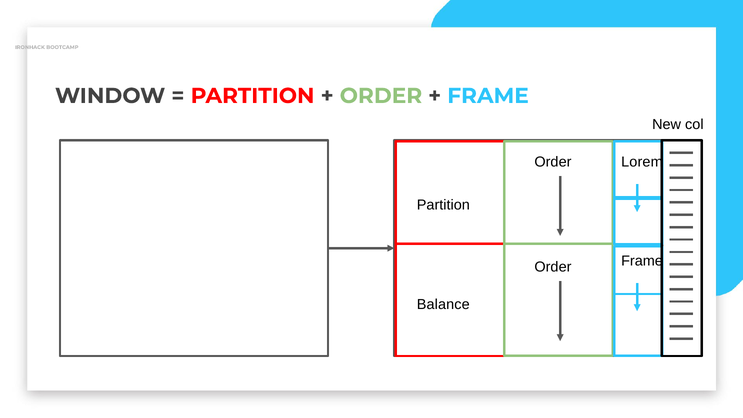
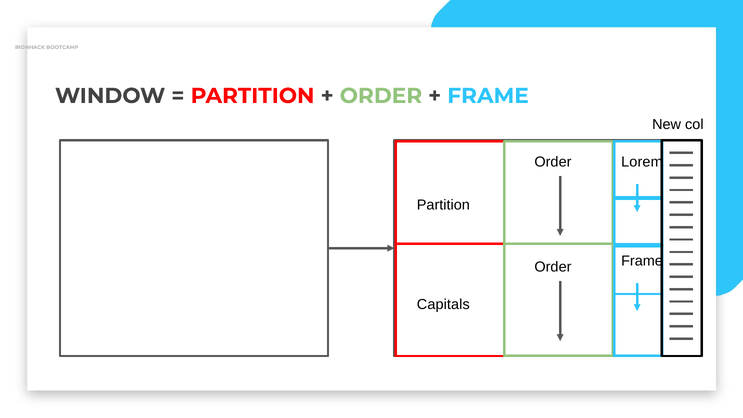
Balance: Balance -> Capitals (443, 304)
